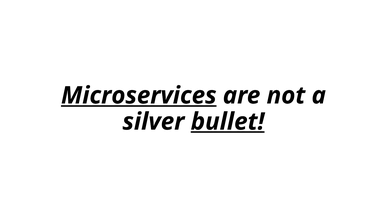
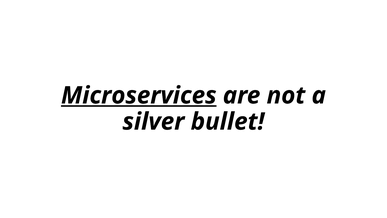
bullet underline: present -> none (228, 121)
